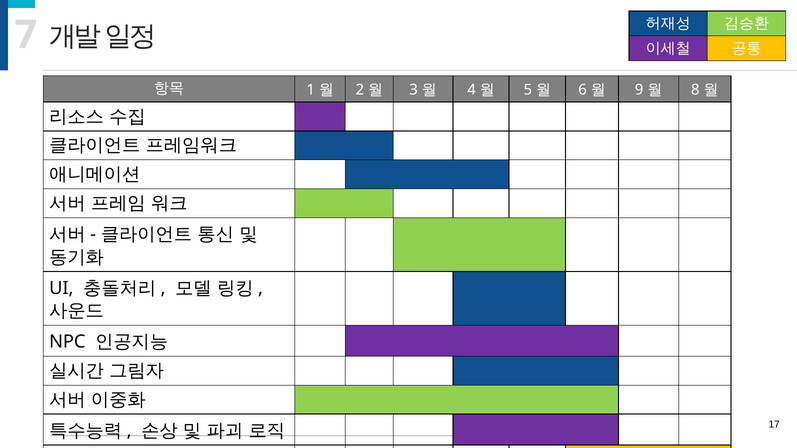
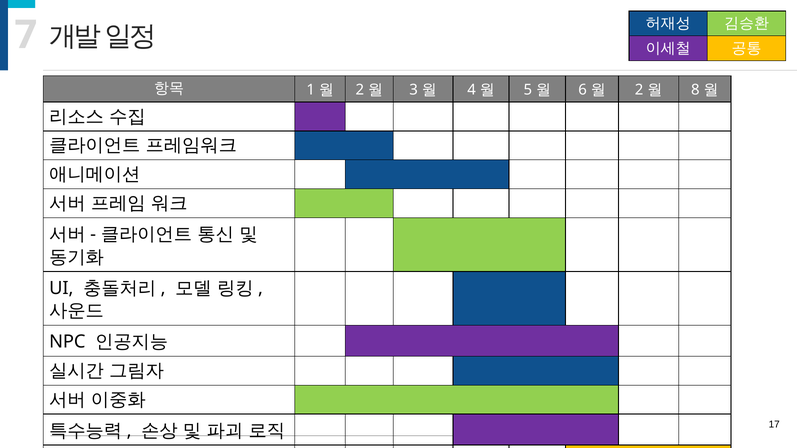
9: 9 -> 2 (639, 90)
